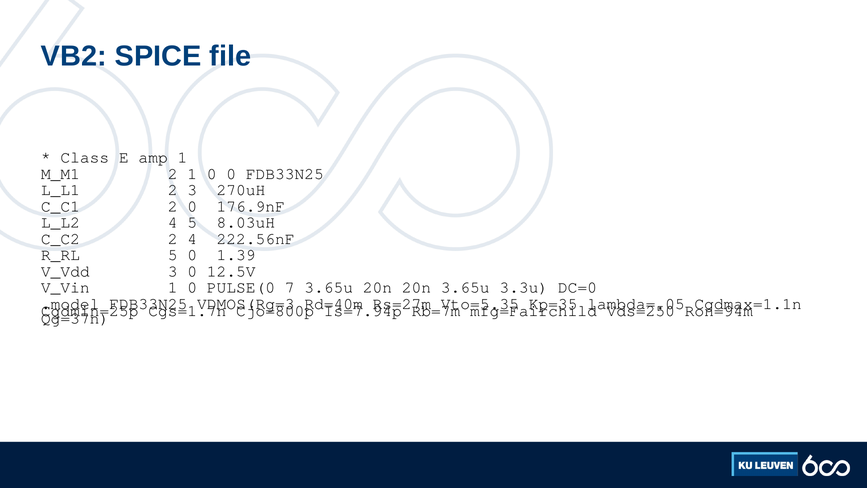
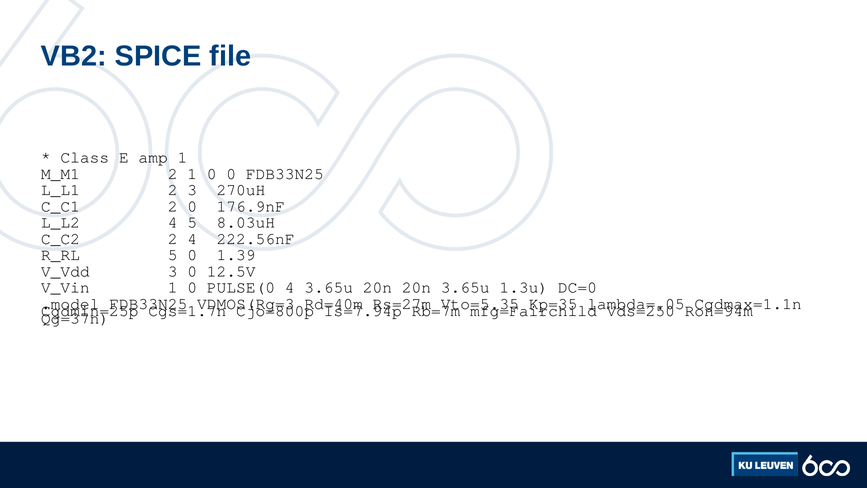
PULSE(0 7: 7 -> 4 (290, 287)
3.3u: 3.3u -> 1.3u (524, 287)
